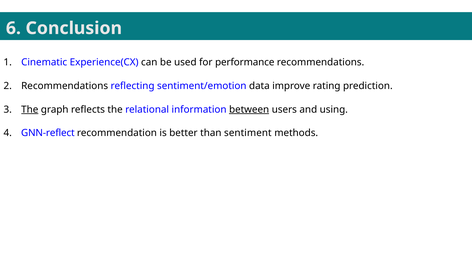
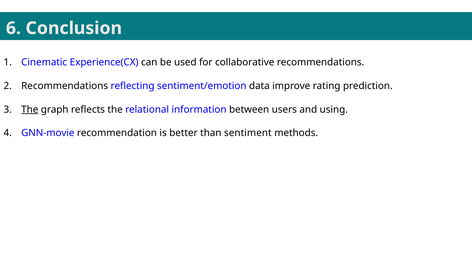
performance: performance -> collaborative (245, 62)
between underline: present -> none (249, 110)
GNN-reflect: GNN-reflect -> GNN-movie (48, 133)
